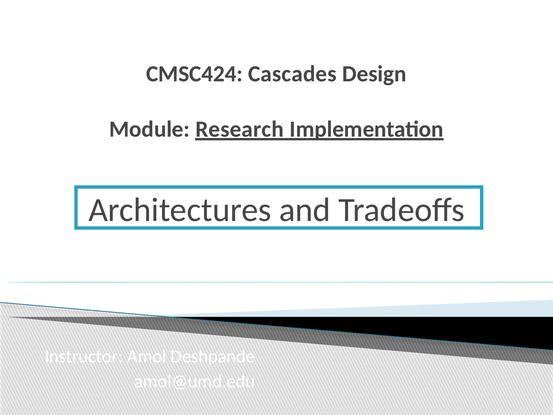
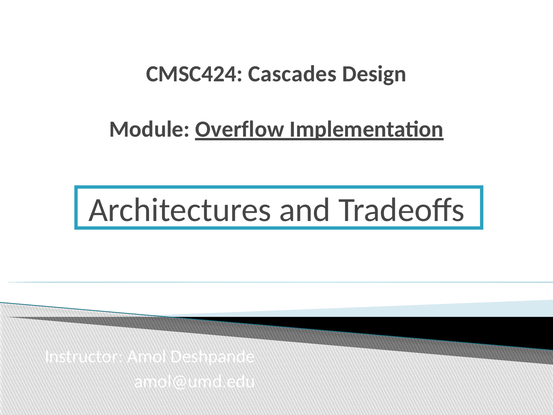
Research: Research -> Overflow (240, 129)
